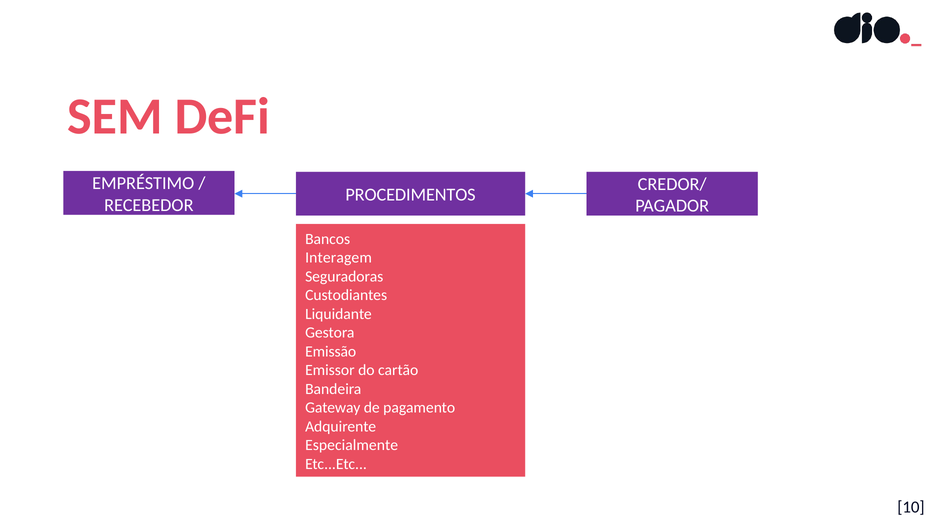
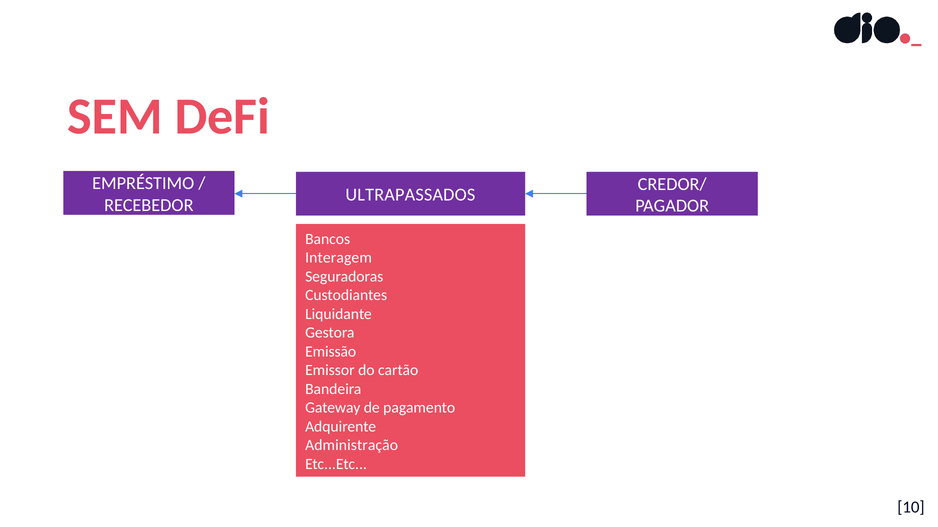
PROCEDIMENTOS: PROCEDIMENTOS -> ULTRAPASSADOS (410, 195)
Especialmente: Especialmente -> Administração (352, 446)
